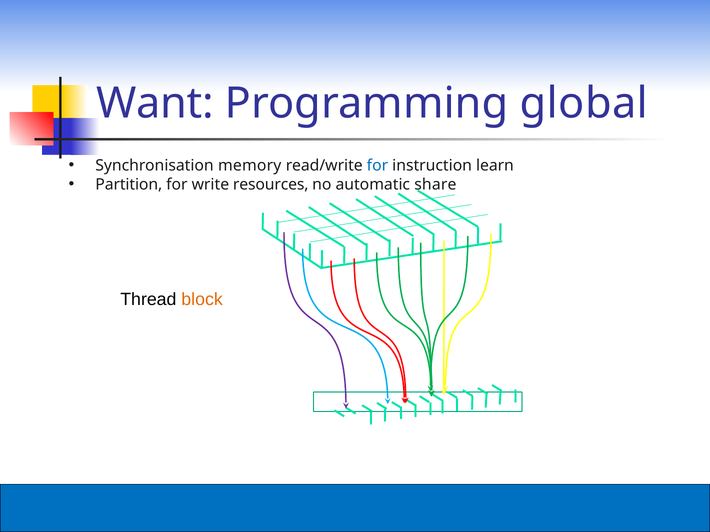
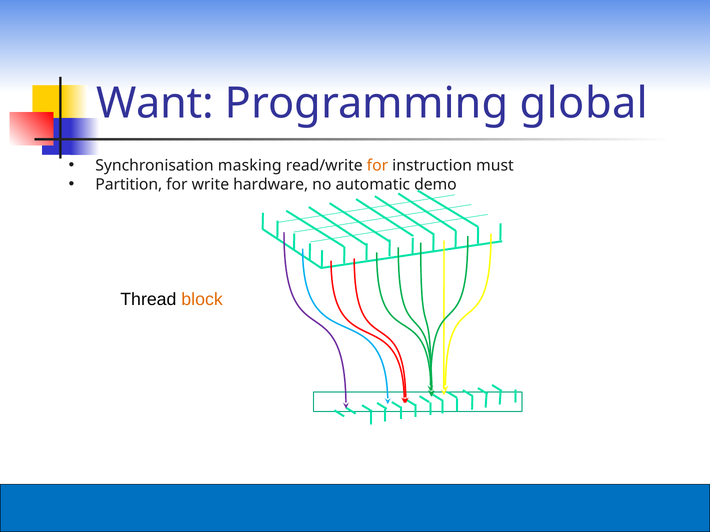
memory: memory -> masking (250, 166)
for colour: blue -> orange (377, 166)
learn: learn -> must (495, 166)
resources: resources -> hardware (271, 185)
share: share -> demo (435, 185)
